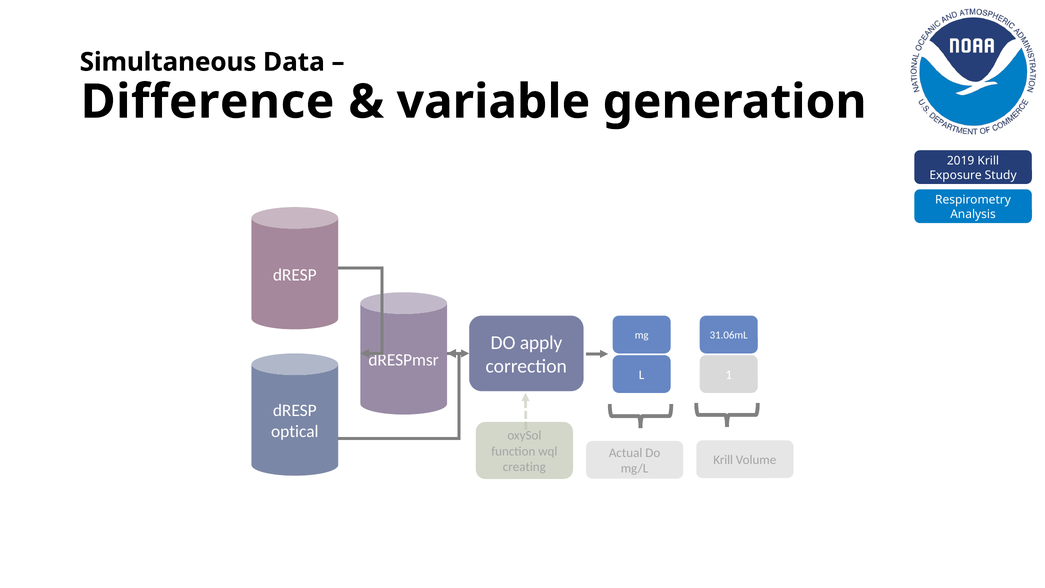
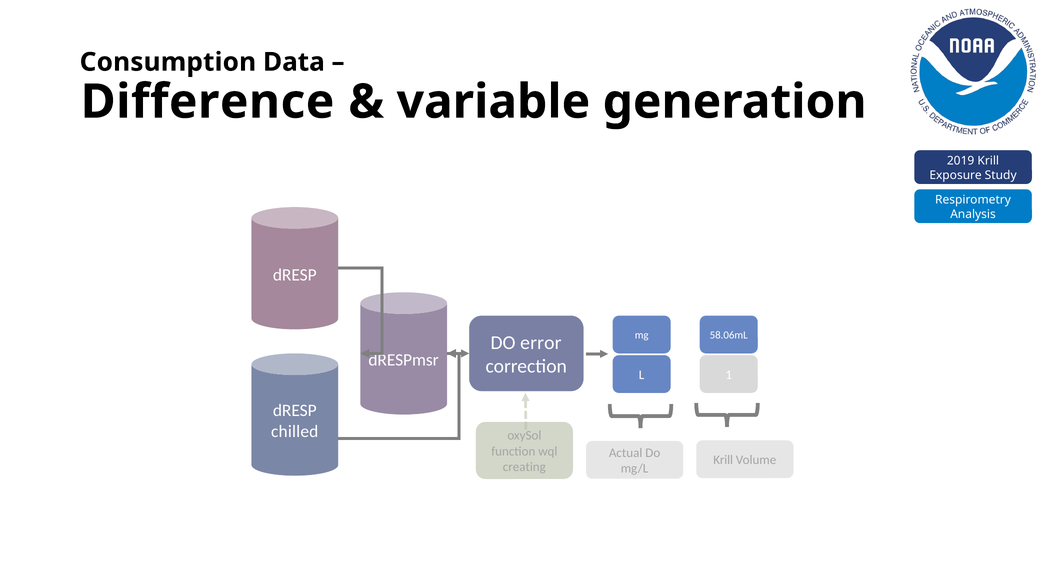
Simultaneous: Simultaneous -> Consumption (168, 62)
31.06mL: 31.06mL -> 58.06mL (729, 335)
apply: apply -> error (541, 343)
optical: optical -> chilled (295, 431)
